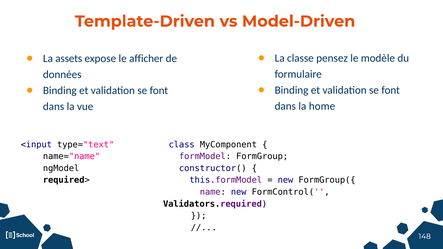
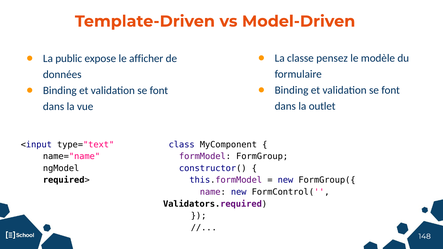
assets: assets -> public (69, 59)
home: home -> outlet (322, 106)
